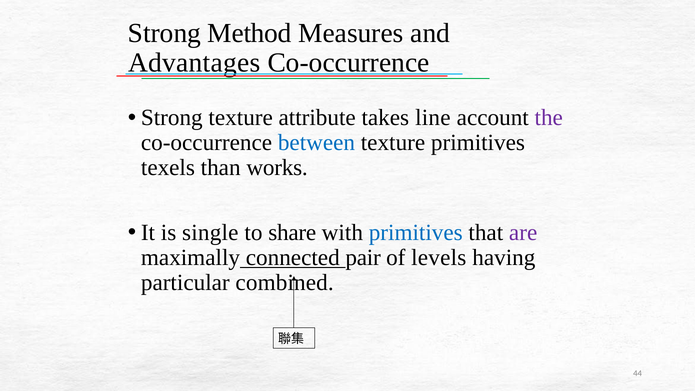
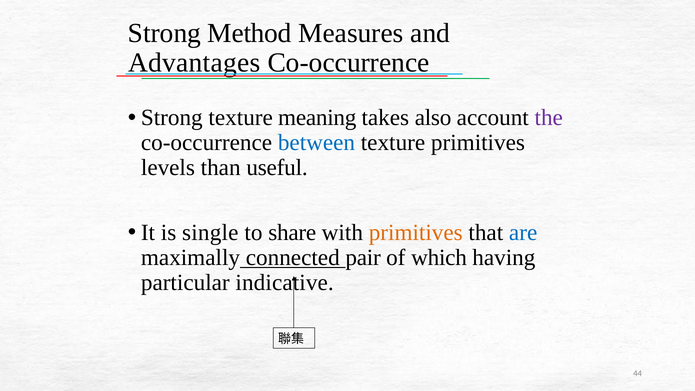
attribute: attribute -> meaning (317, 118)
line: line -> also (433, 118)
texels: texels -> levels (168, 168)
works: works -> useful (277, 168)
primitives colour: blue -> orange (416, 232)
are colour: purple -> blue (523, 232)
levels: levels -> which (439, 257)
combined: combined -> indicative (285, 282)
